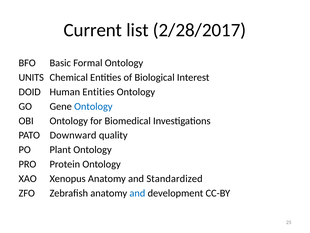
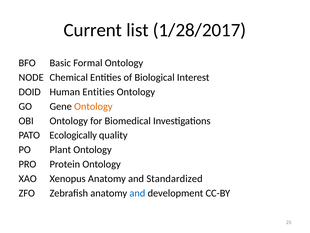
2/28/2017: 2/28/2017 -> 1/28/2017 (200, 30)
UNITS: UNITS -> NODE (31, 77)
Ontology colour: blue -> orange (93, 106)
Downward: Downward -> Ecologically (73, 135)
